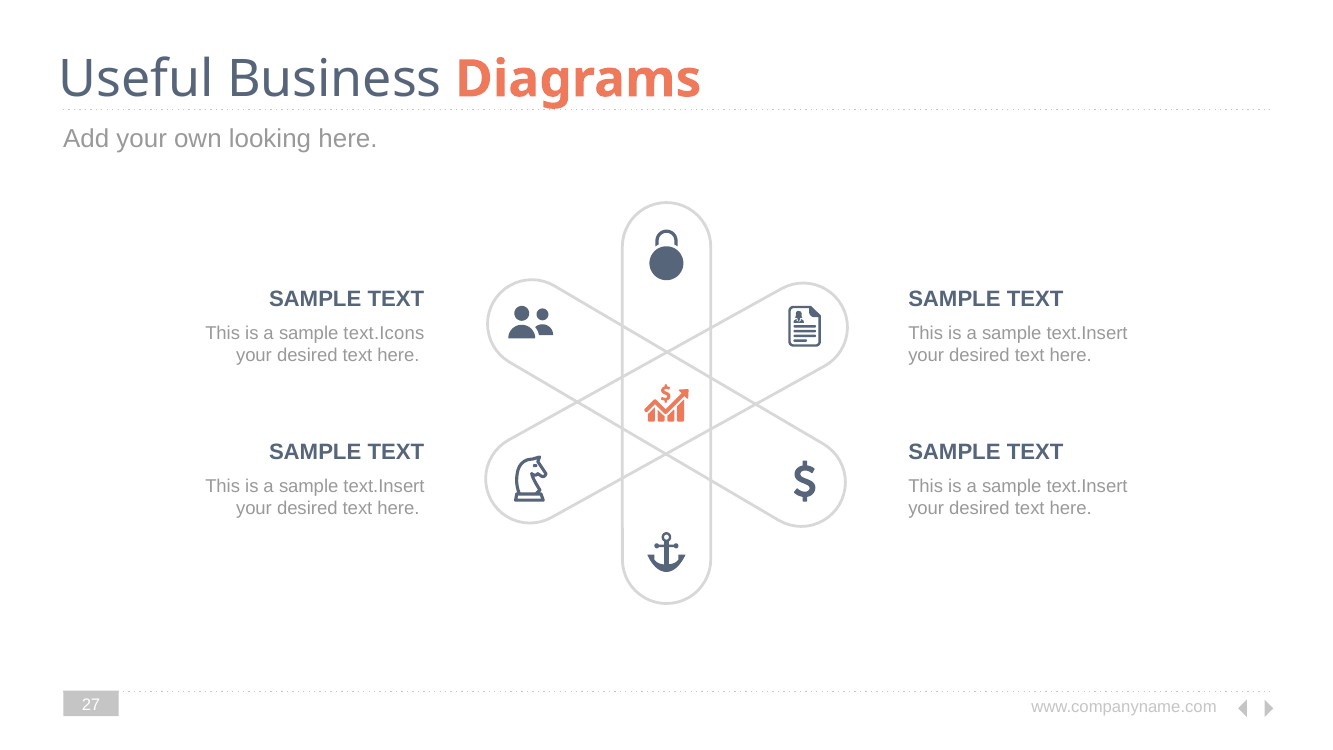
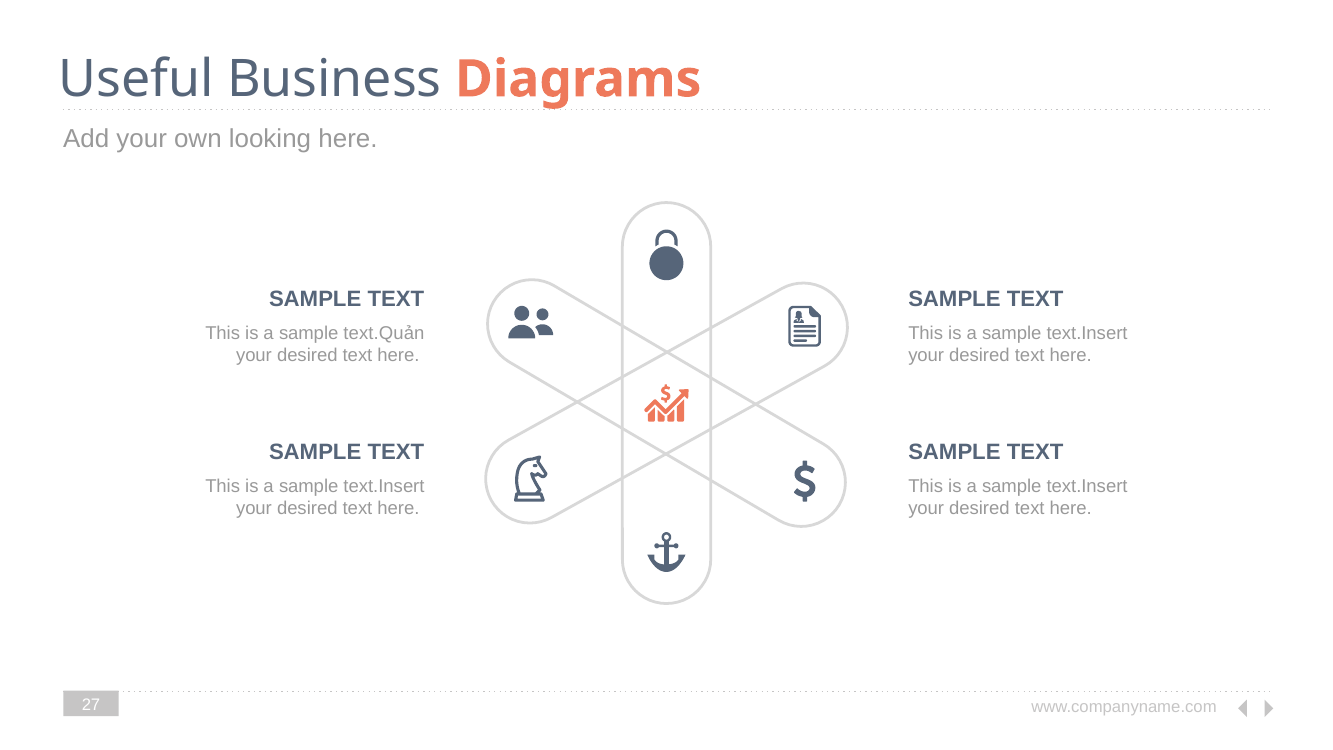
text.Icons: text.Icons -> text.Quản (384, 333)
